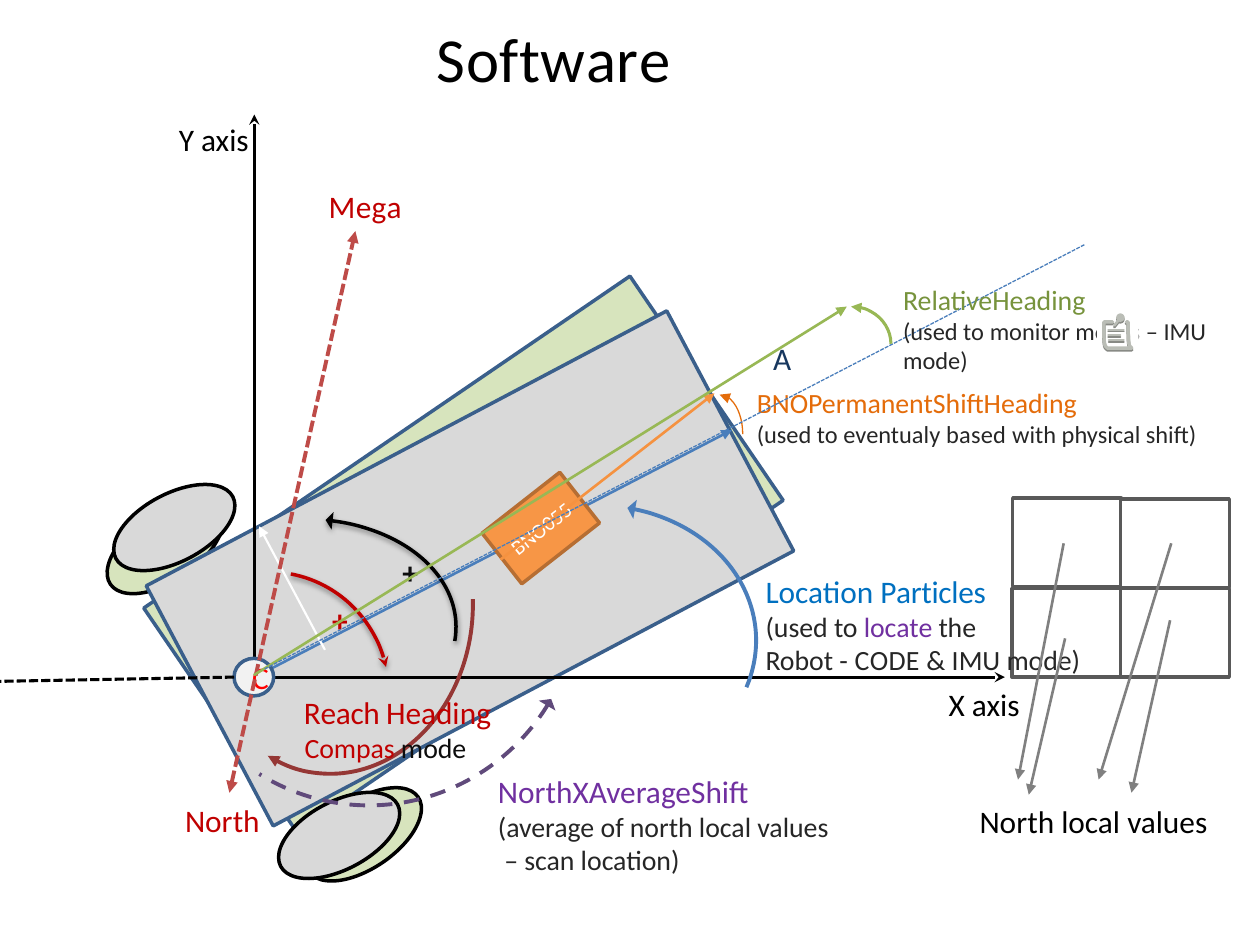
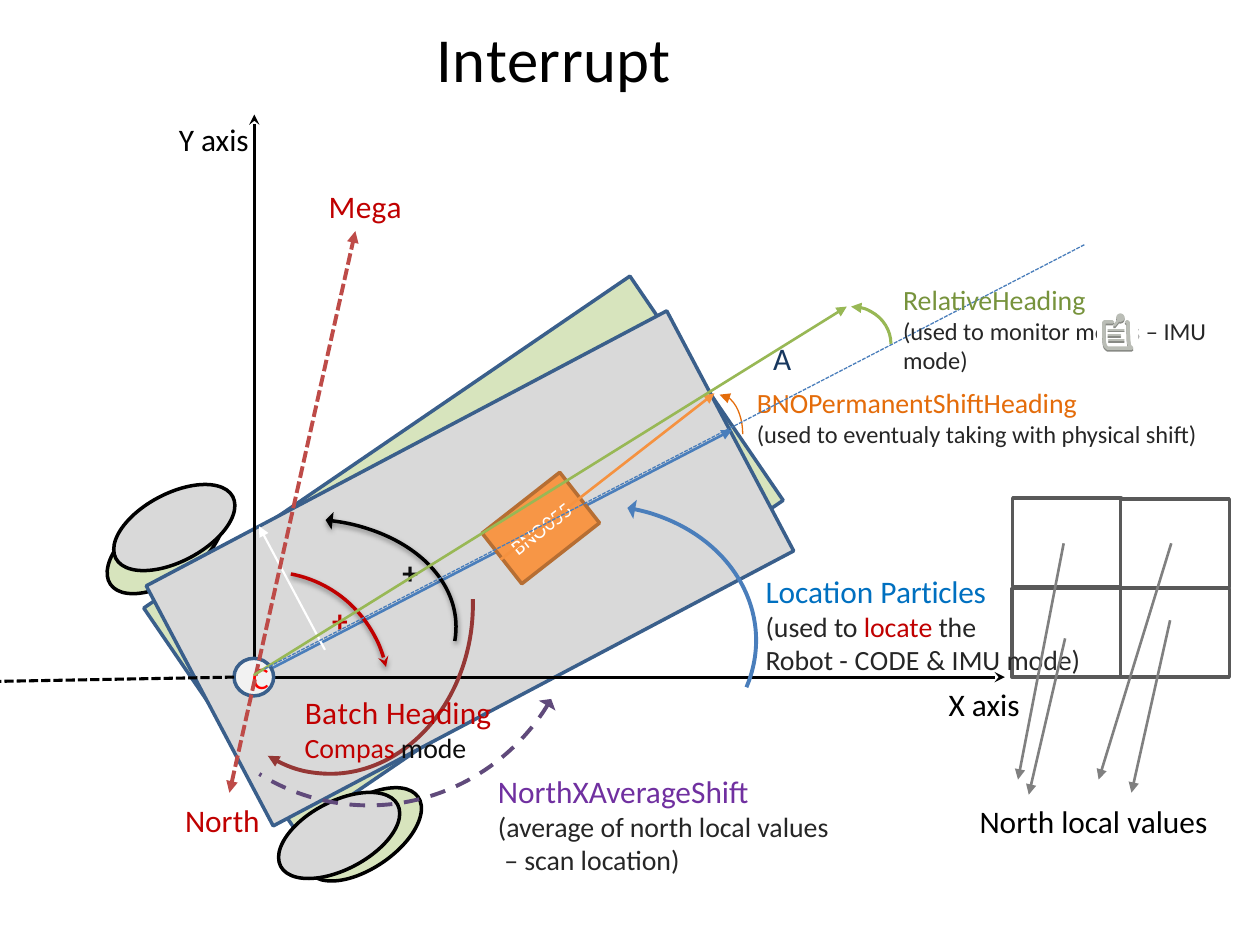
Software: Software -> Interrupt (554, 62)
based: based -> taking (976, 436)
locate colour: purple -> red (898, 629)
Reach: Reach -> Batch (342, 714)
